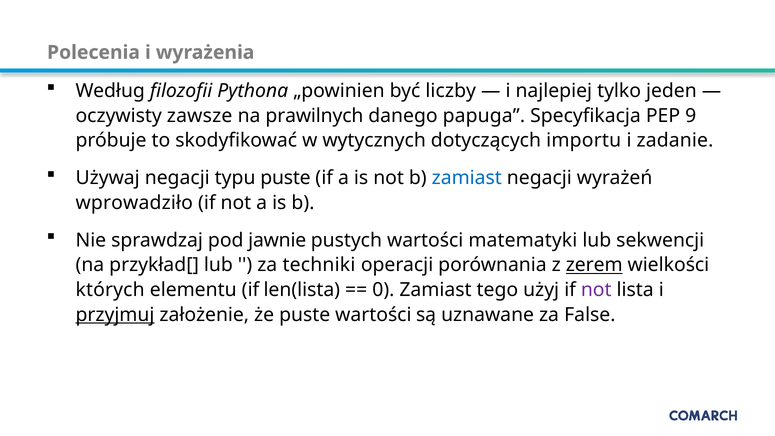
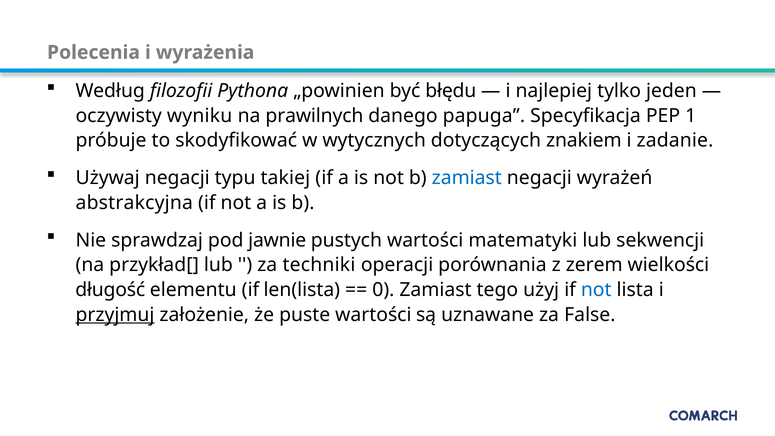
liczby: liczby -> błędu (451, 91)
zawsze: zawsze -> wyniku (200, 116)
9: 9 -> 1 (691, 116)
importu: importu -> znakiem (584, 141)
typu puste: puste -> takiej (285, 178)
wprowadziło: wprowadziło -> abstrakcyjna (134, 203)
zerem underline: present -> none (594, 265)
których: których -> długość (110, 290)
not colour: purple -> blue (596, 290)
